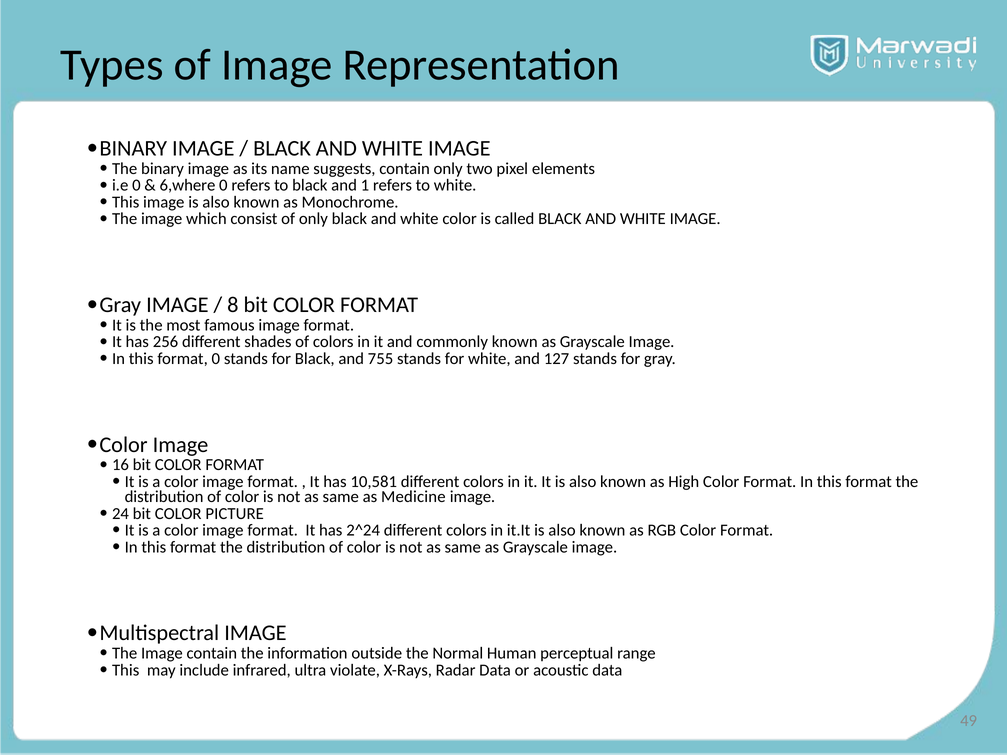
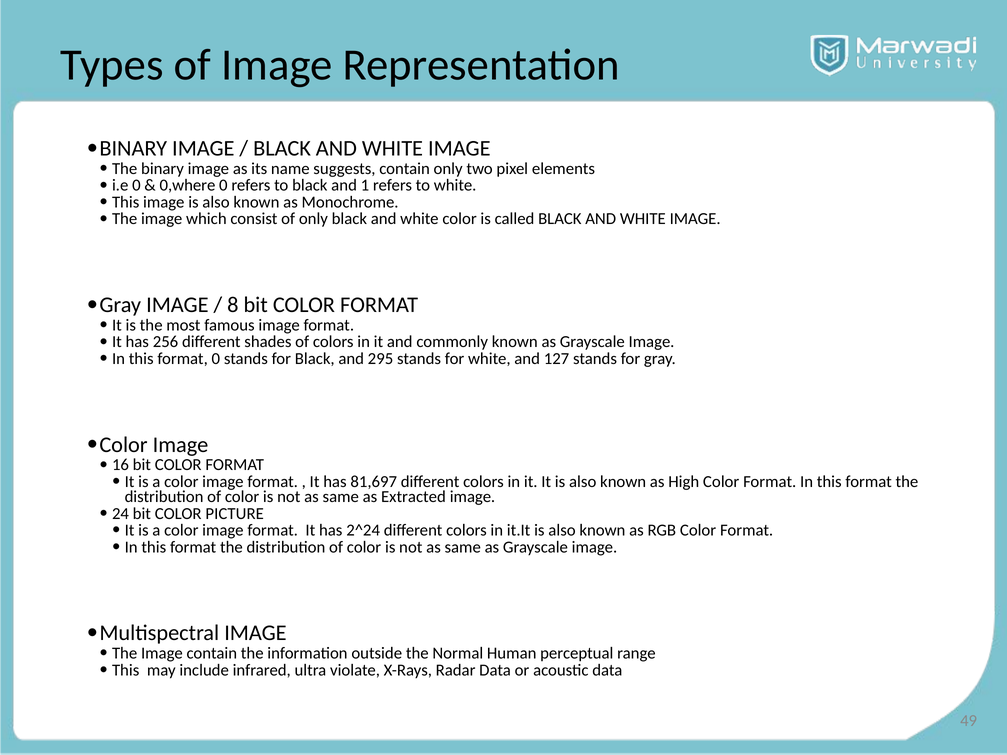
6,where: 6,where -> 0,where (187, 185)
755: 755 -> 295 (381, 359)
10,581: 10,581 -> 81,697 (374, 482)
Medicine: Medicine -> Extracted (413, 497)
